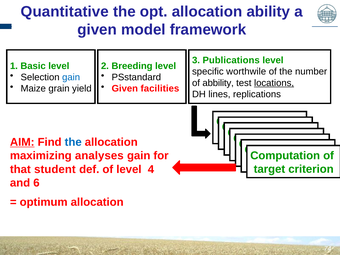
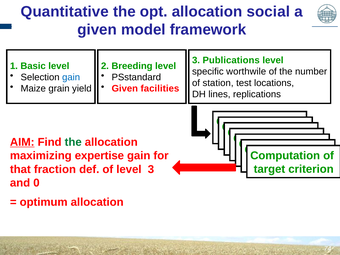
ability: ability -> social (268, 12)
abbility: abbility -> station (218, 83)
locations underline: present -> none (274, 83)
the colour: blue -> green (73, 142)
analyses: analyses -> expertise (99, 156)
student: student -> fraction (55, 169)
level 4: 4 -> 3 (151, 169)
6: 6 -> 0 (36, 183)
